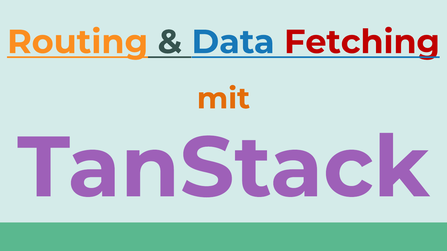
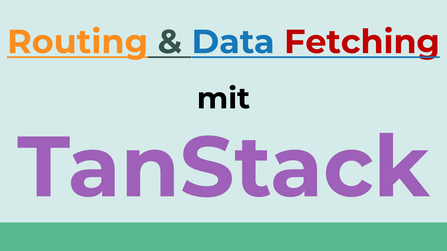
mit colour: orange -> black (223, 99)
